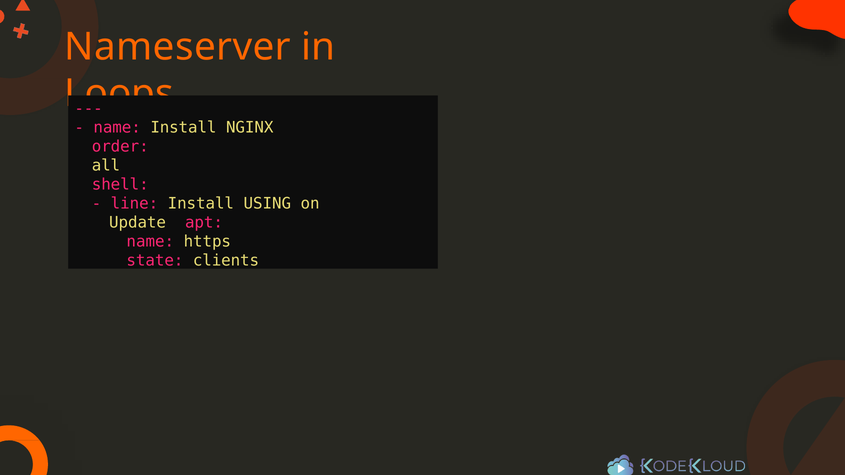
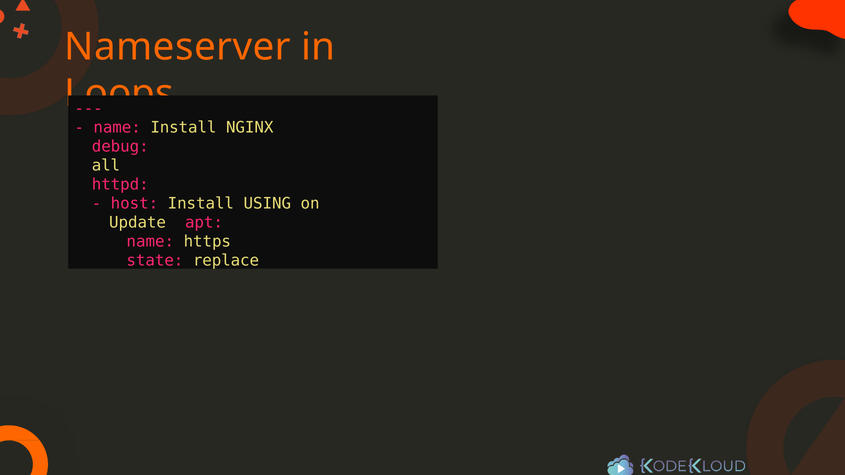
order: order -> debug (120, 146)
shell: shell -> httpd (120, 184)
line: line -> host (134, 203)
clients: clients -> replace (226, 260)
